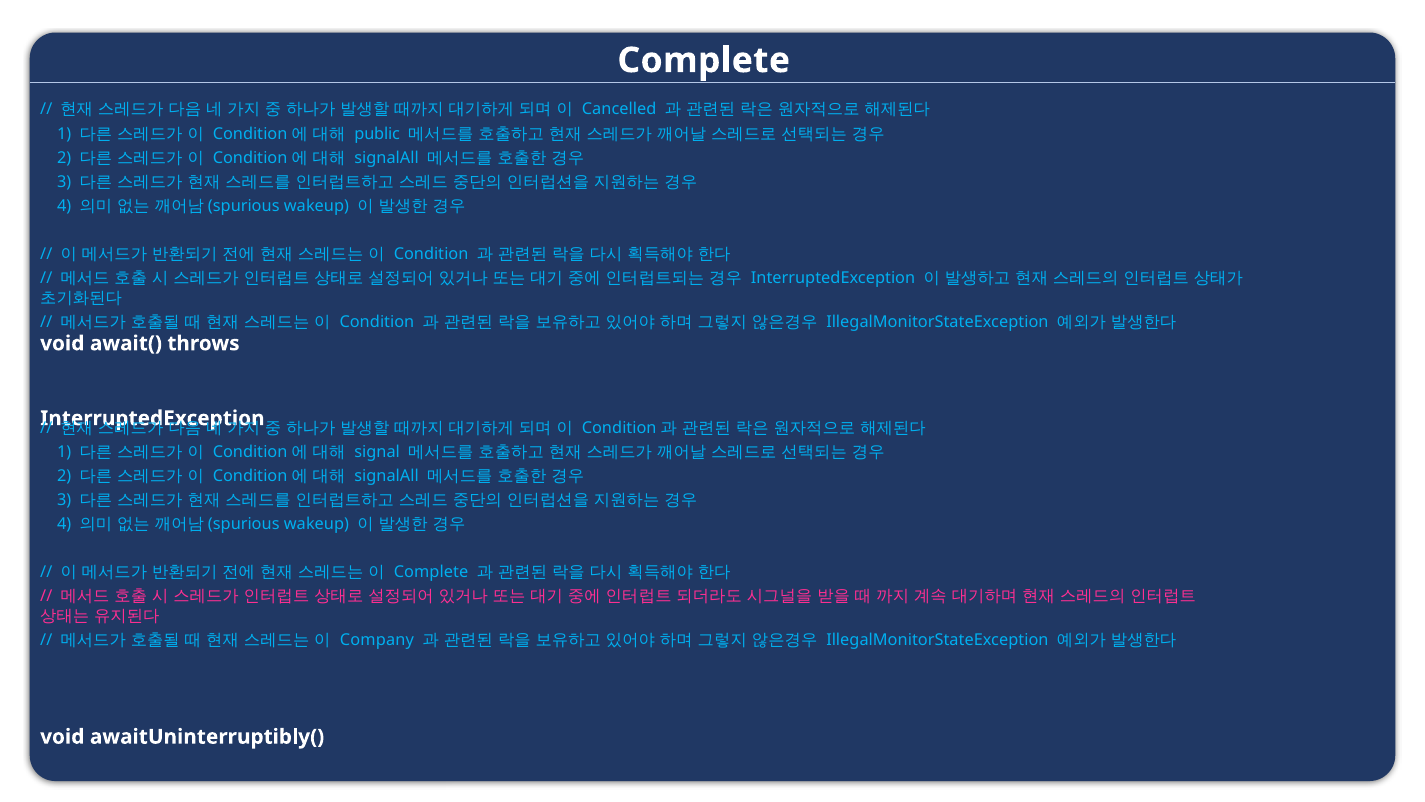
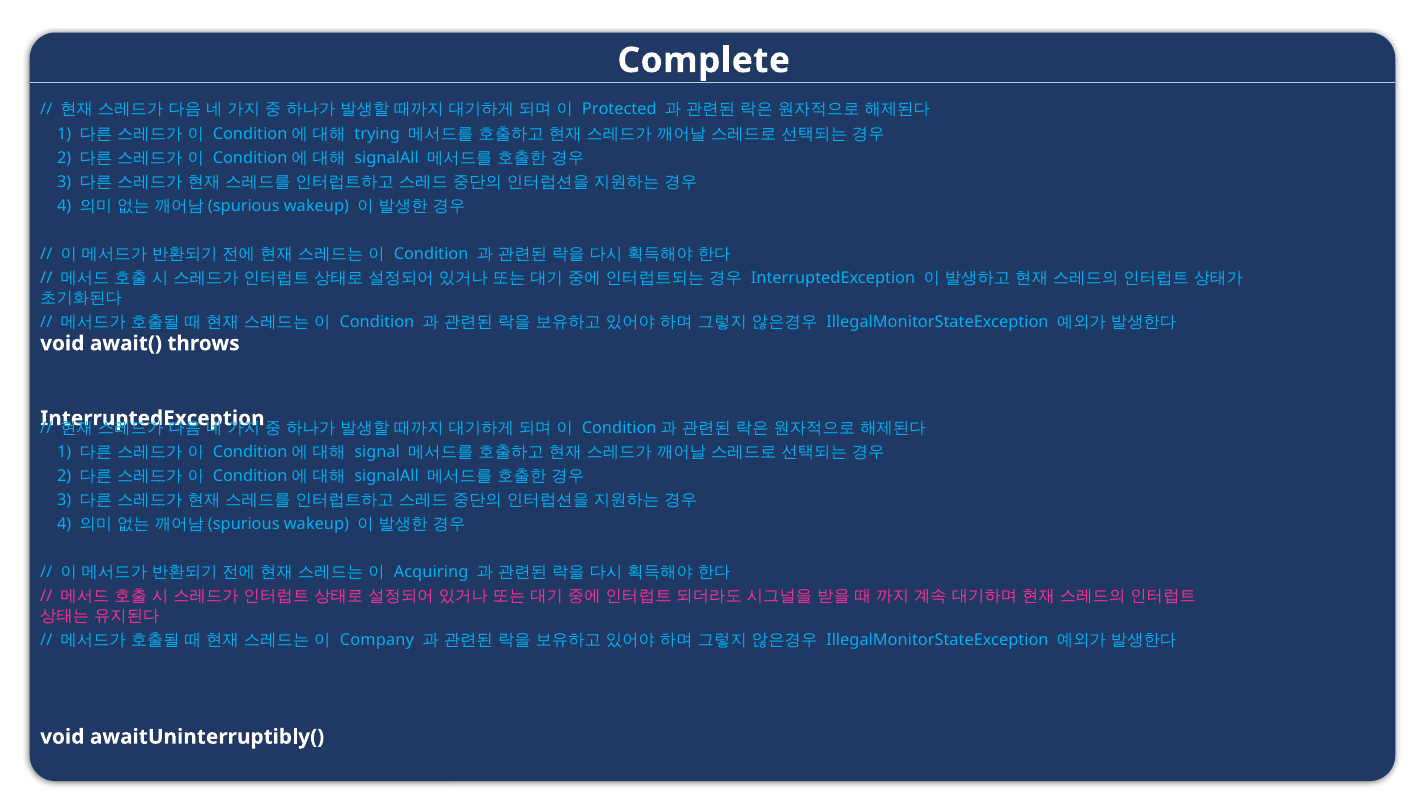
Cancelled: Cancelled -> Protected (619, 109)
public: public -> trying (377, 134)
Complete: Complete -> Acquiring (431, 572)
